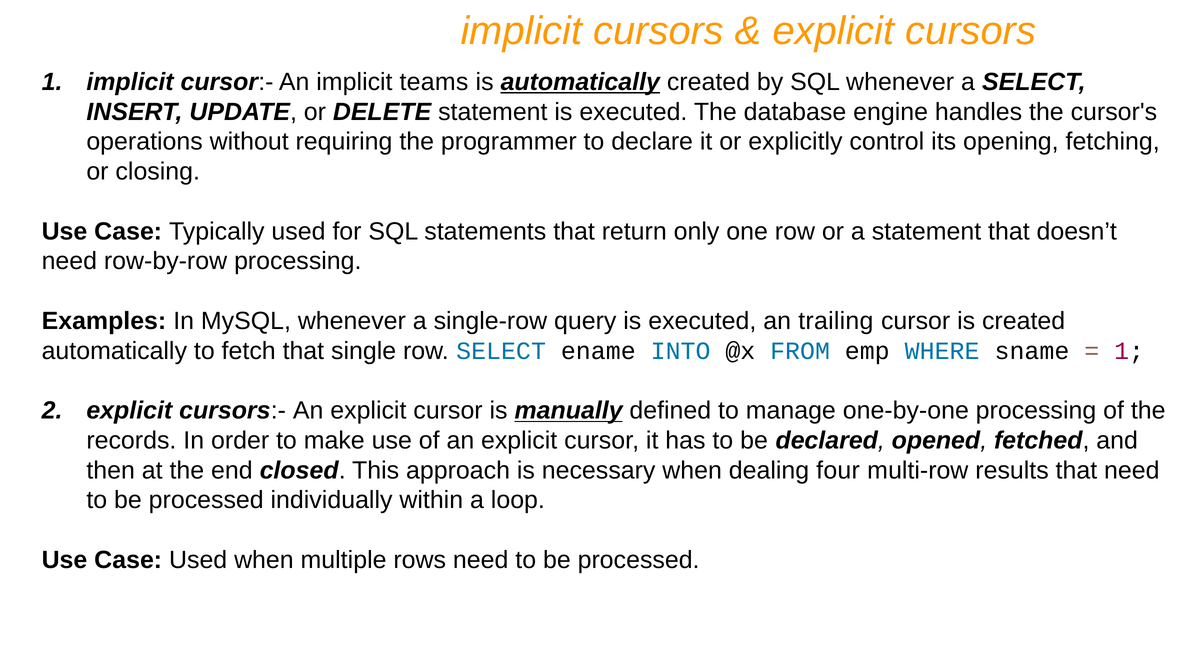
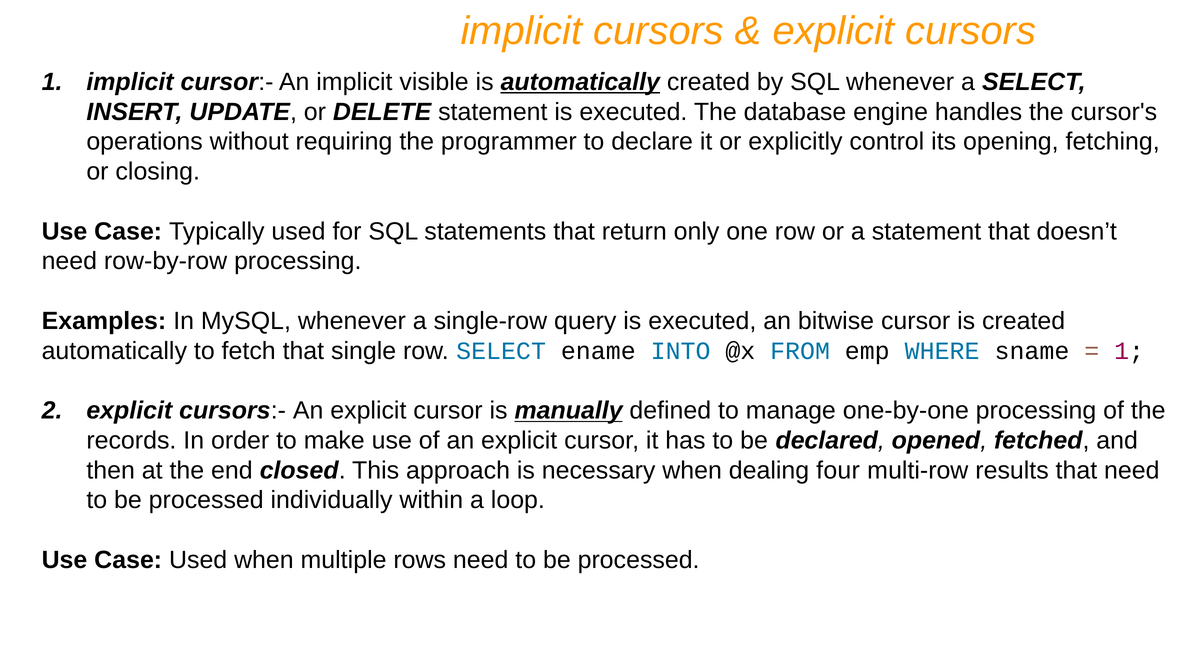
teams: teams -> visible (434, 82)
trailing: trailing -> bitwise (836, 321)
